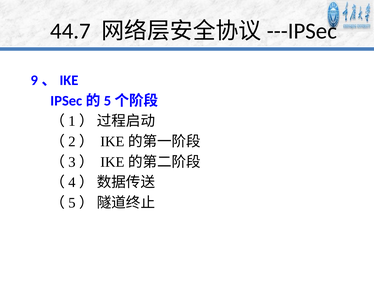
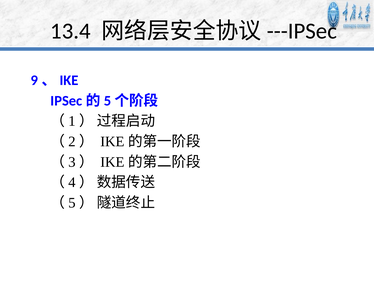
44.7: 44.7 -> 13.4 (70, 31)
